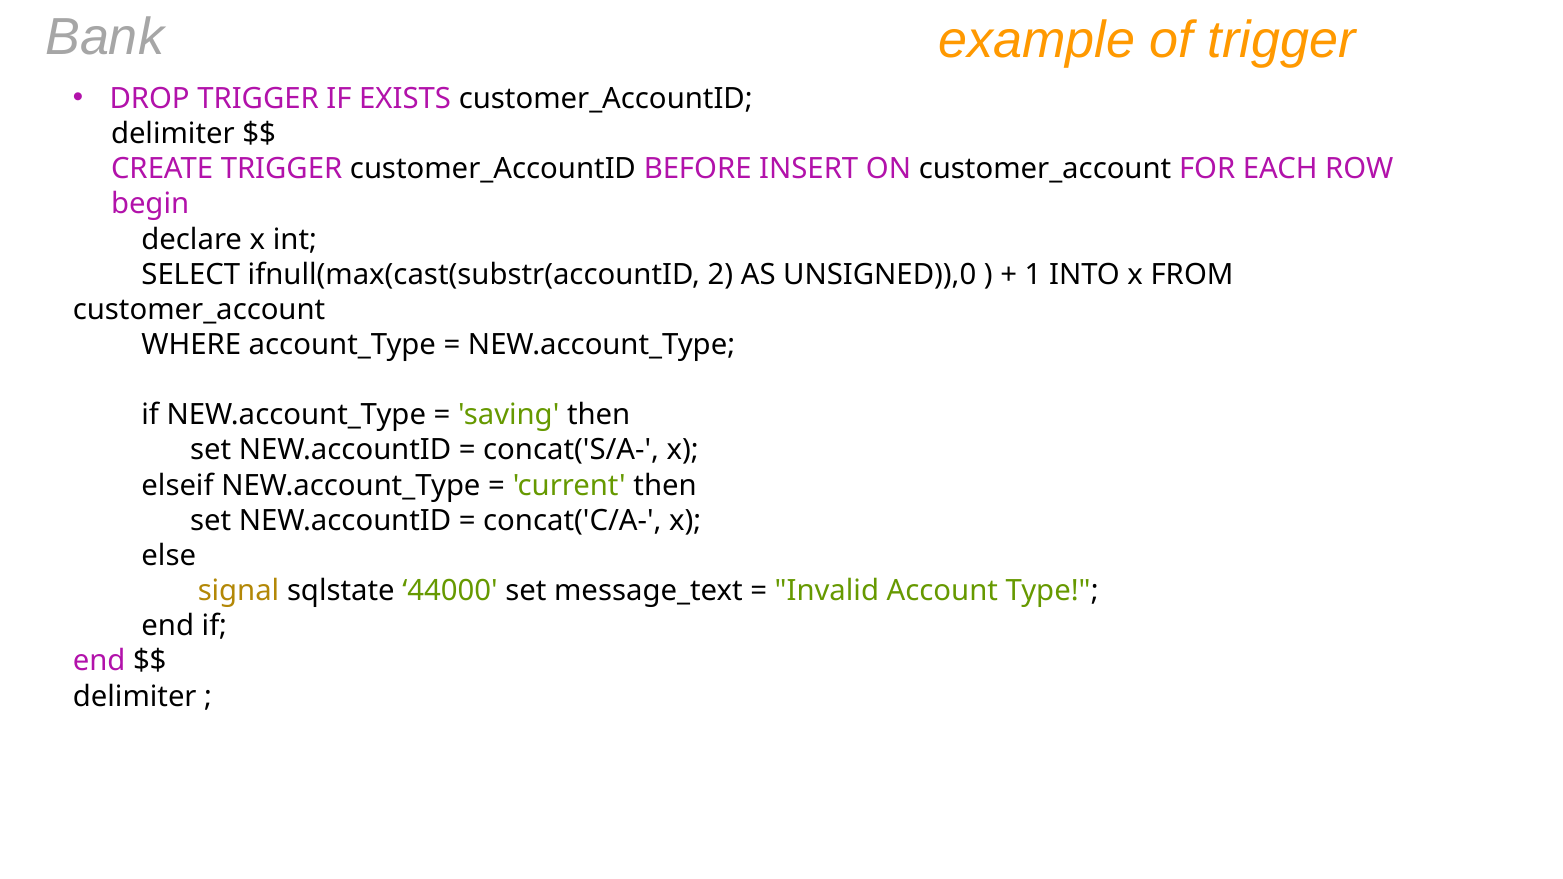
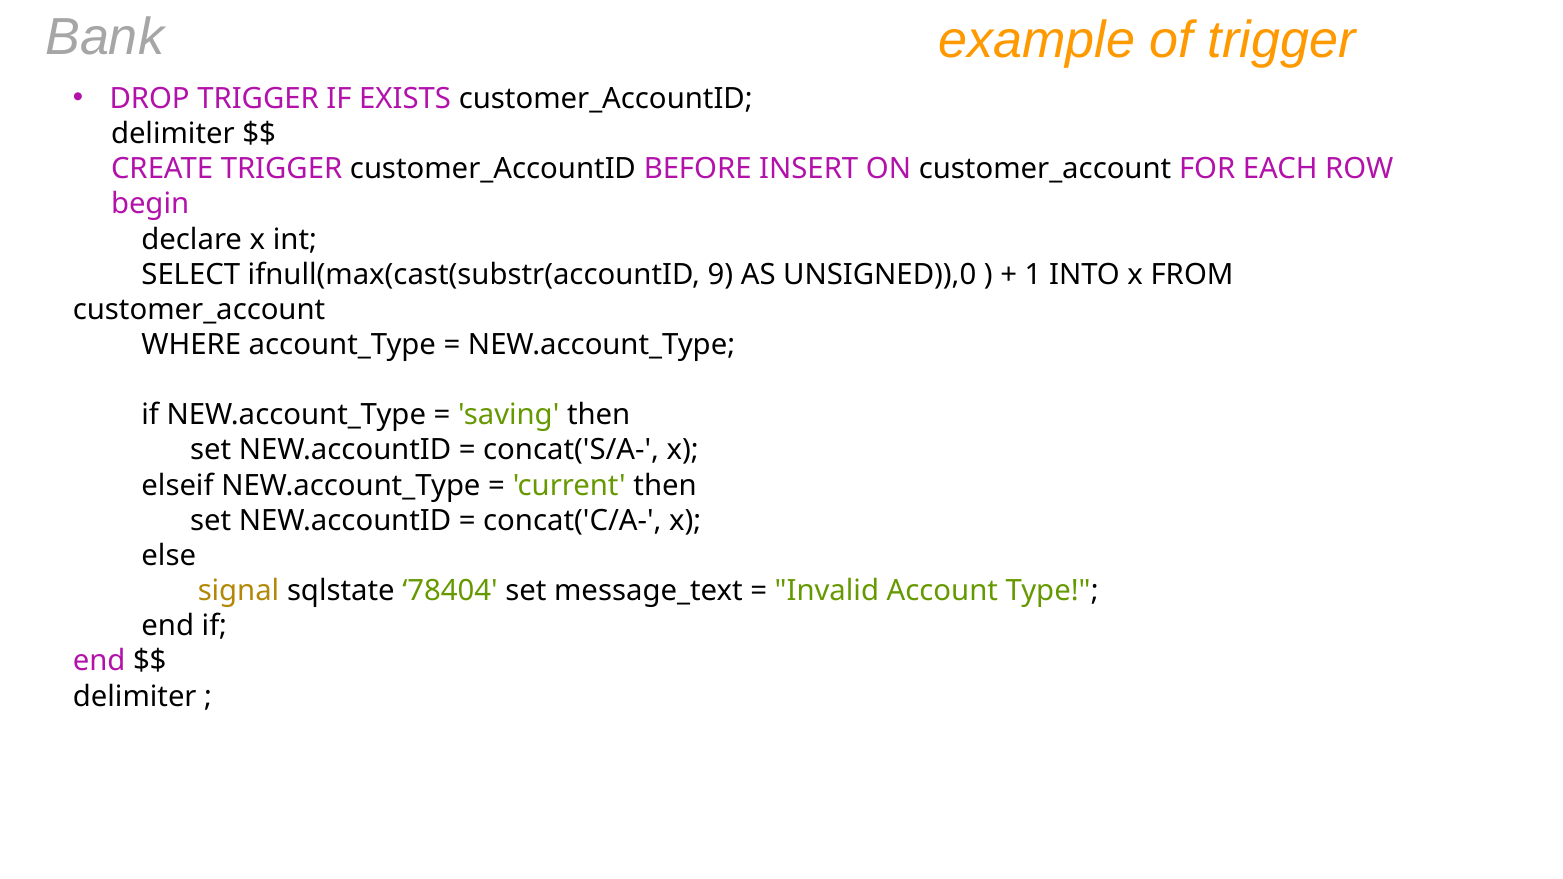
2: 2 -> 9 (720, 275)
44000: 44000 -> 78404 (450, 591)
